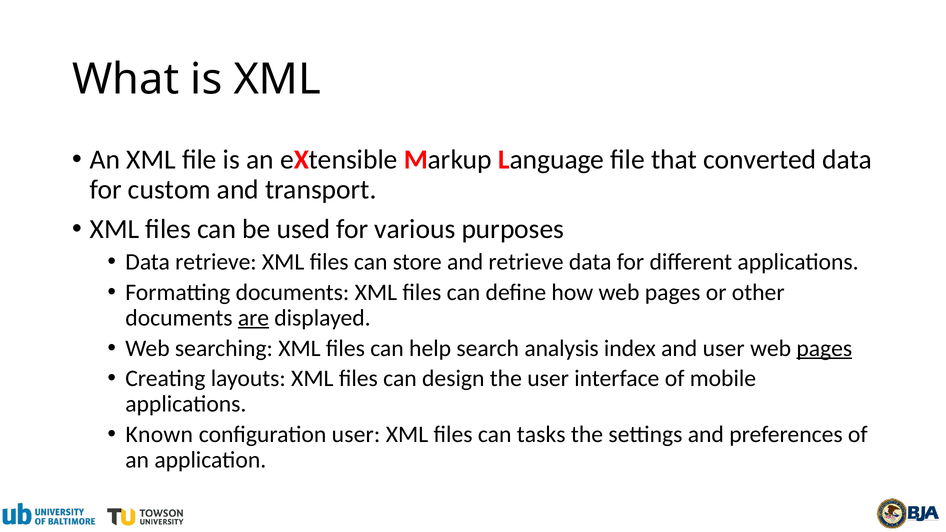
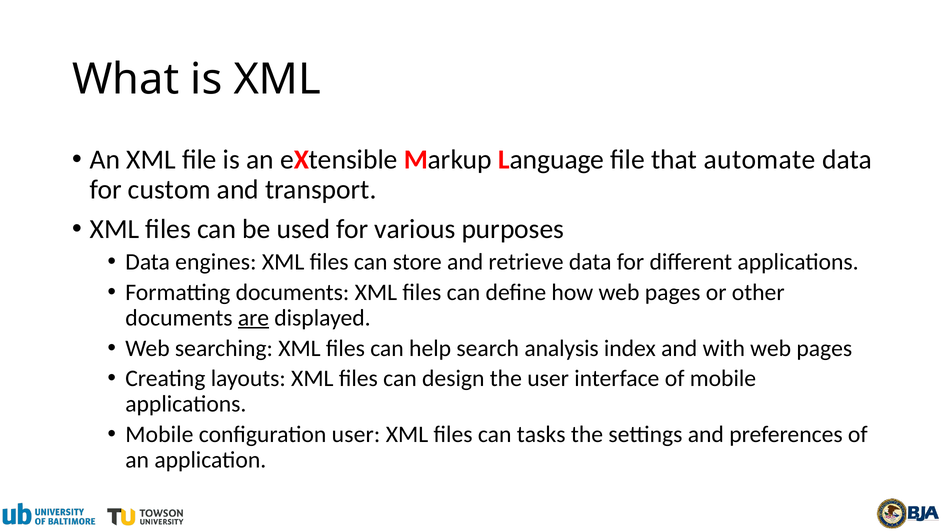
converted: converted -> automate (760, 160)
Data retrieve: retrieve -> engines (216, 262)
and user: user -> with (724, 348)
pages underline: present -> none (824, 348)
Known: Known -> Mobile (159, 435)
